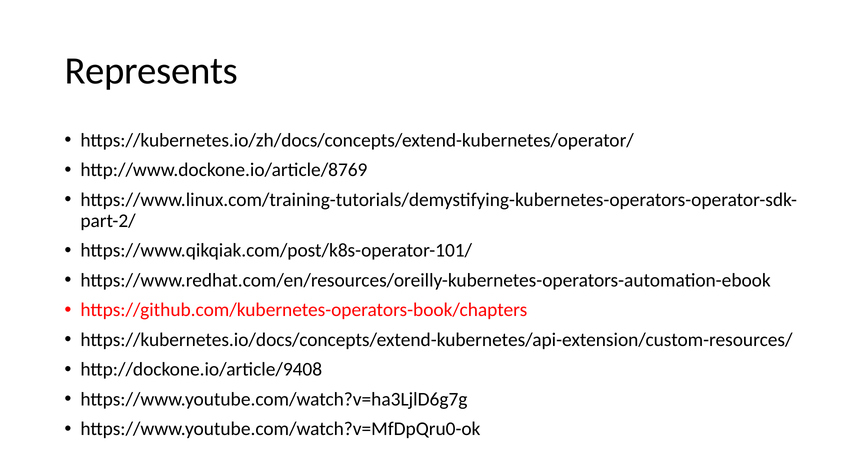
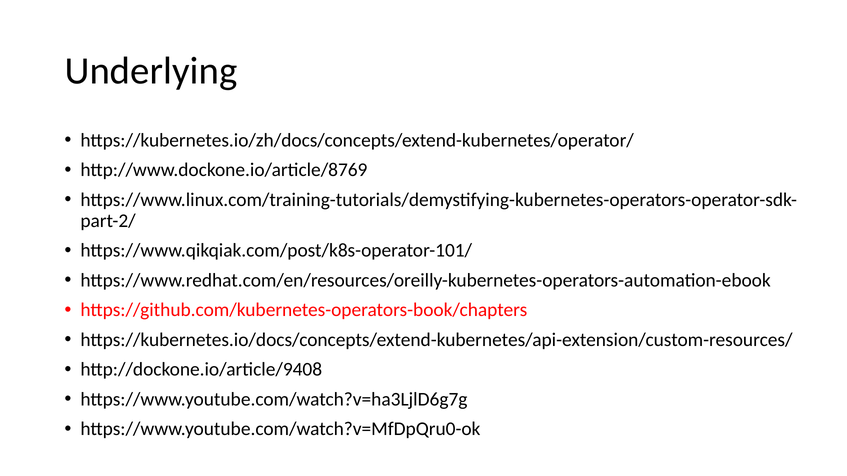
Represents: Represents -> Underlying (151, 71)
